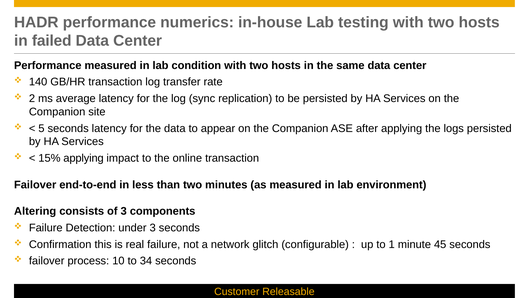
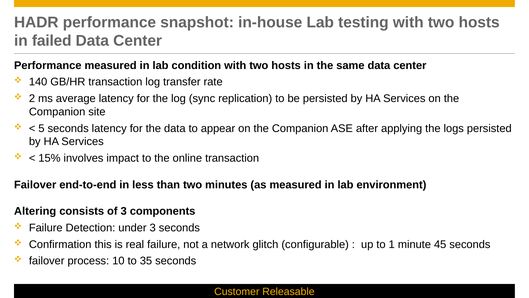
numerics: numerics -> snapshot (197, 22)
15% applying: applying -> involves (83, 158)
34: 34 -> 35 (146, 261)
